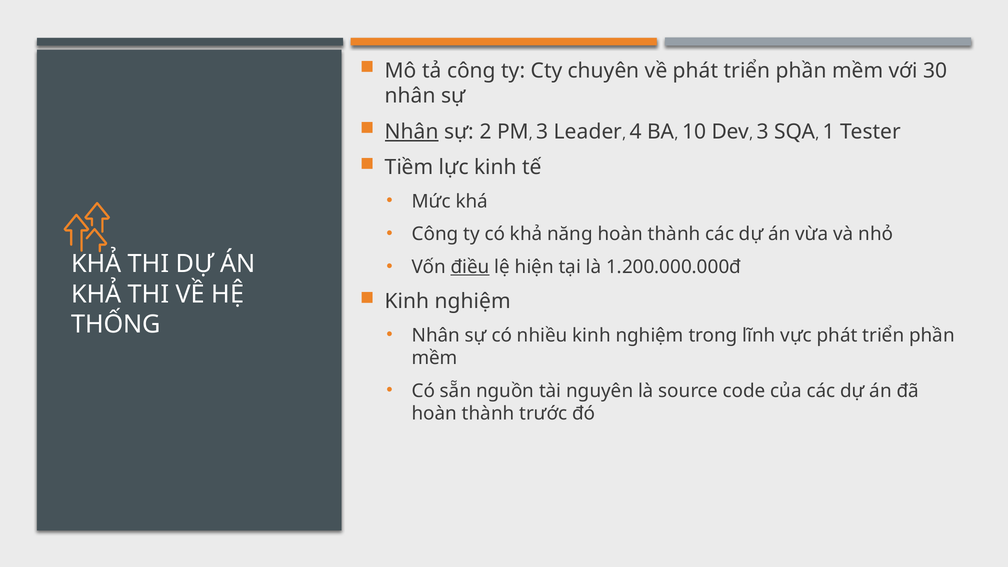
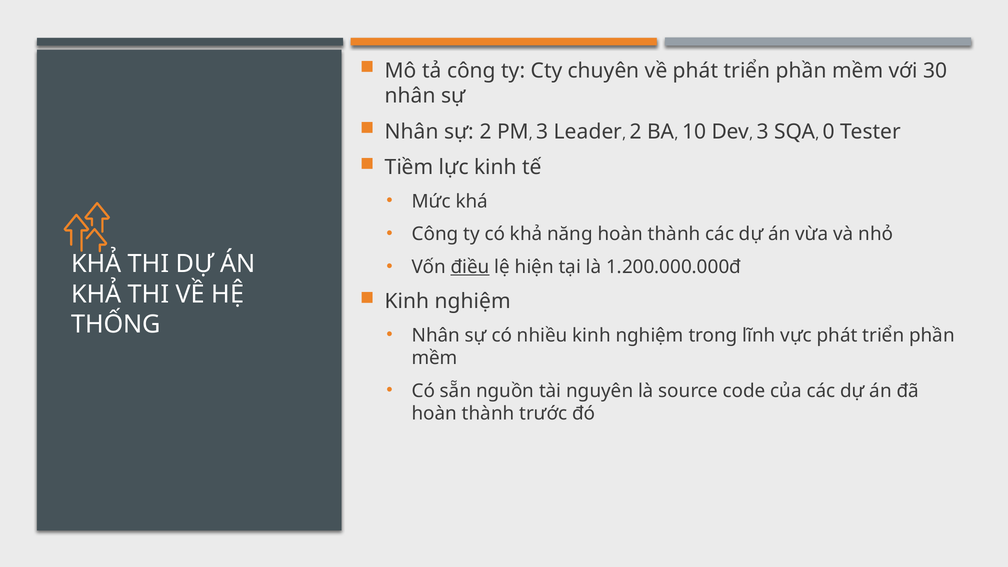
Nhân underline: present -> none (412, 132)
4: 4 -> 2 (636, 132)
1: 1 -> 0 (829, 132)
